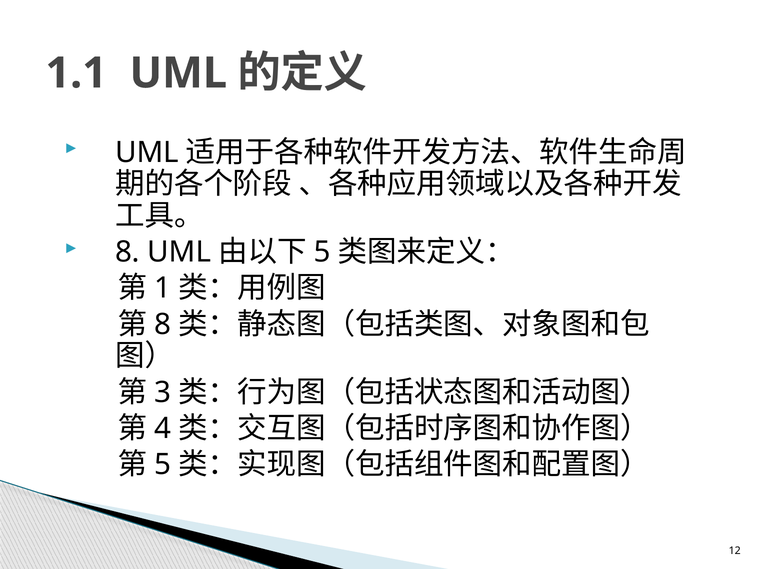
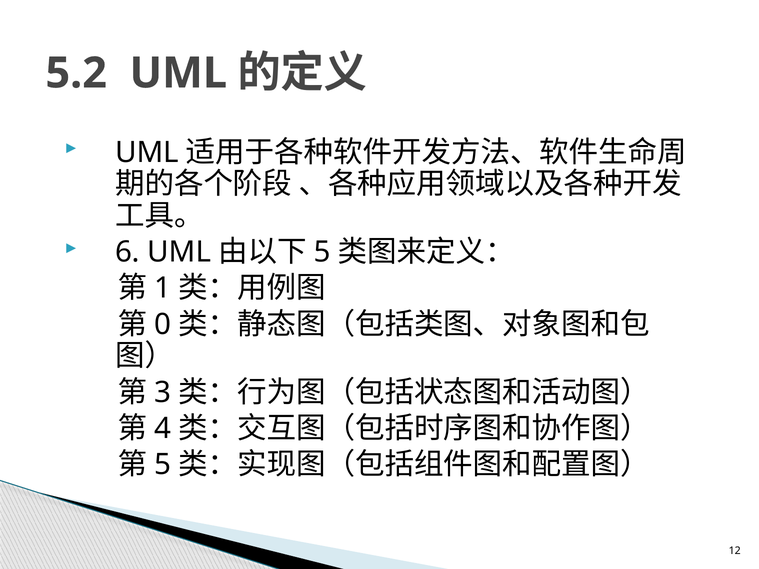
1.1: 1.1 -> 5.2 (76, 73)
8: 8 -> 6 (127, 252)
8: 8 -> 0 (163, 324)
